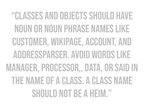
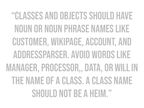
Said: Said -> Will (122, 68)
